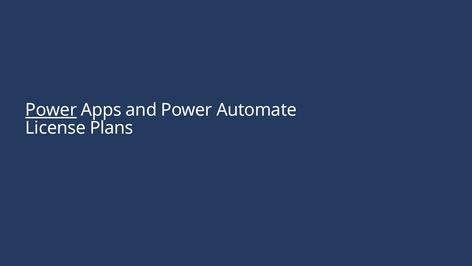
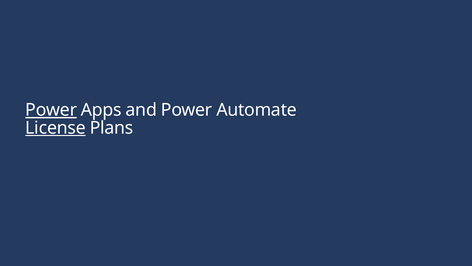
License underline: none -> present (56, 128)
